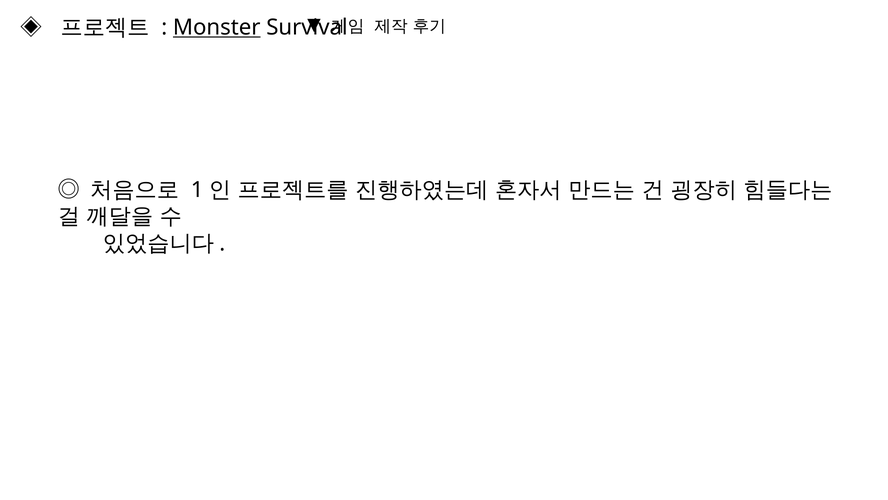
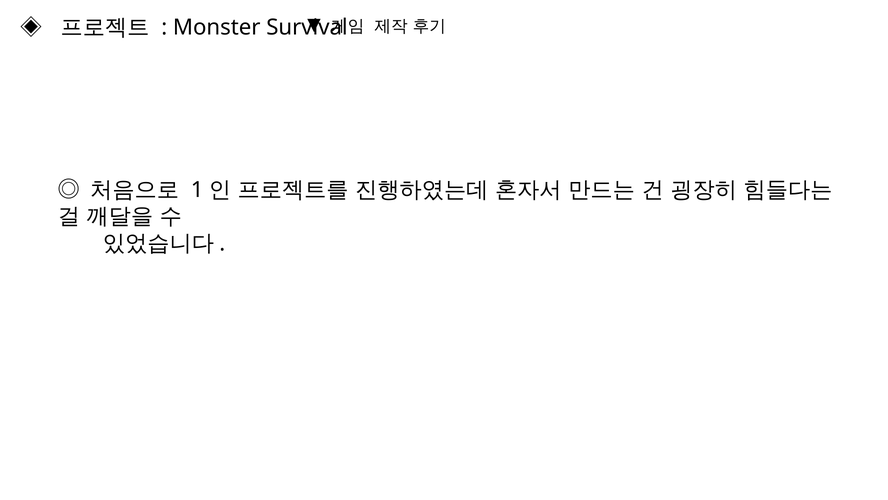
Monster underline: present -> none (217, 27)
